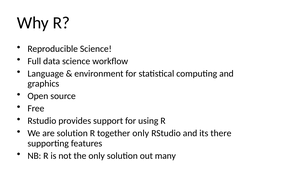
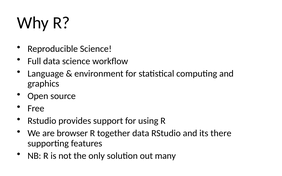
are solution: solution -> browser (72, 133)
together only: only -> data (141, 133)
